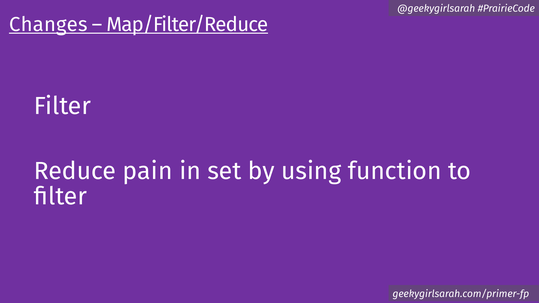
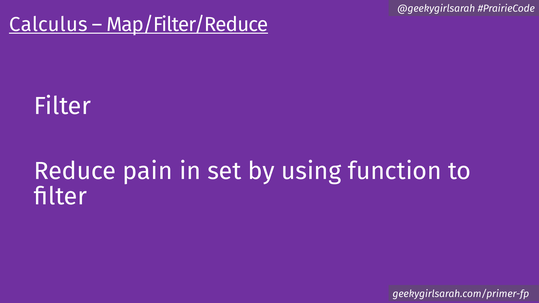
Changes: Changes -> Calculus (48, 25)
